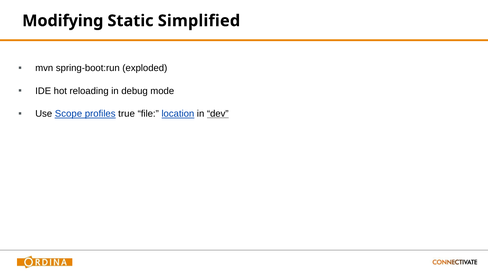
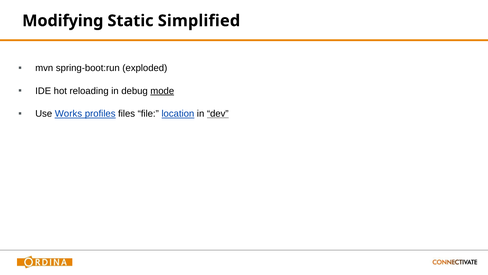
mode underline: none -> present (162, 91)
Scope: Scope -> Works (68, 114)
true: true -> files (127, 114)
